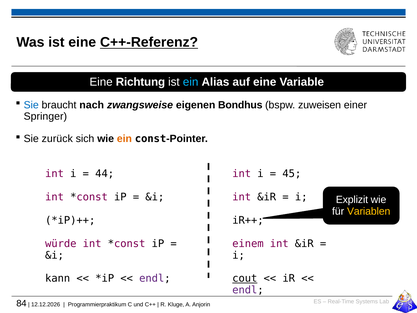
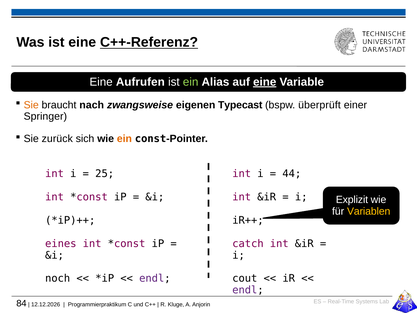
Richtung: Richtung -> Aufrufen (140, 82)
ein colour: light blue -> light green (191, 82)
eine underline: none -> present (265, 82)
Sie colour: blue -> orange (31, 105)
Bondhus: Bondhus -> Typecast (240, 105)
zuweisen: zuweisen -> überprüft (319, 105)
44: 44 -> 25 (105, 174)
45: 45 -> 44 (292, 174)
würde: würde -> eines (61, 243)
einem: einem -> catch (248, 243)
kann: kann -> noch (58, 278)
cout underline: present -> none (245, 278)
